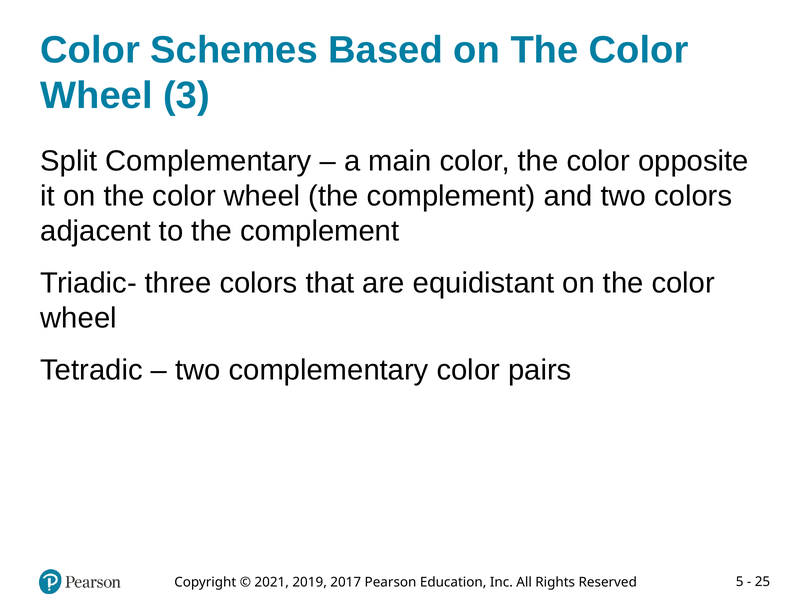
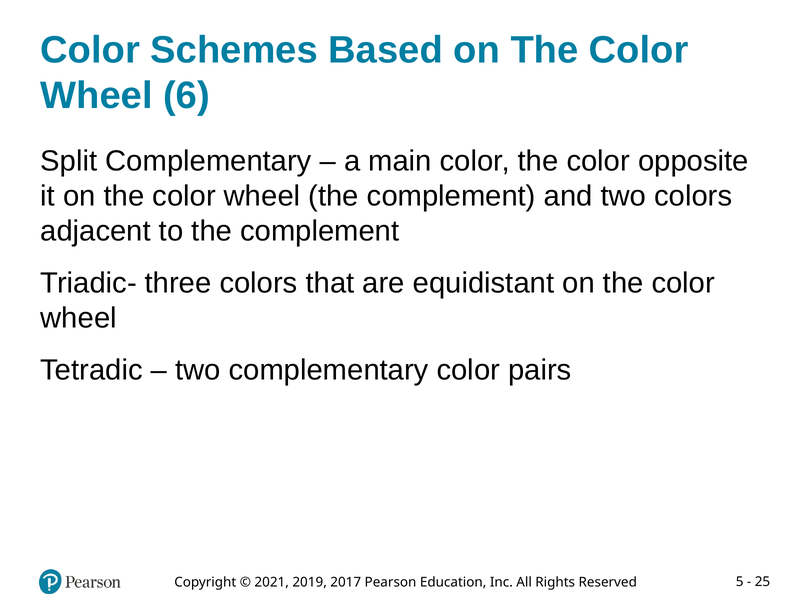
3: 3 -> 6 (187, 96)
